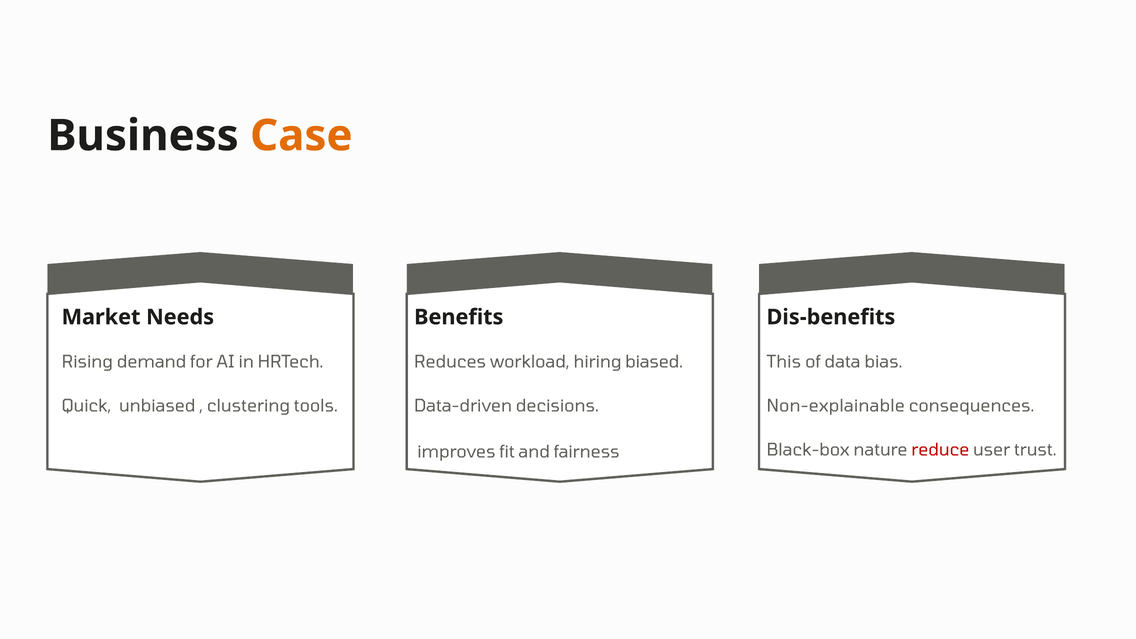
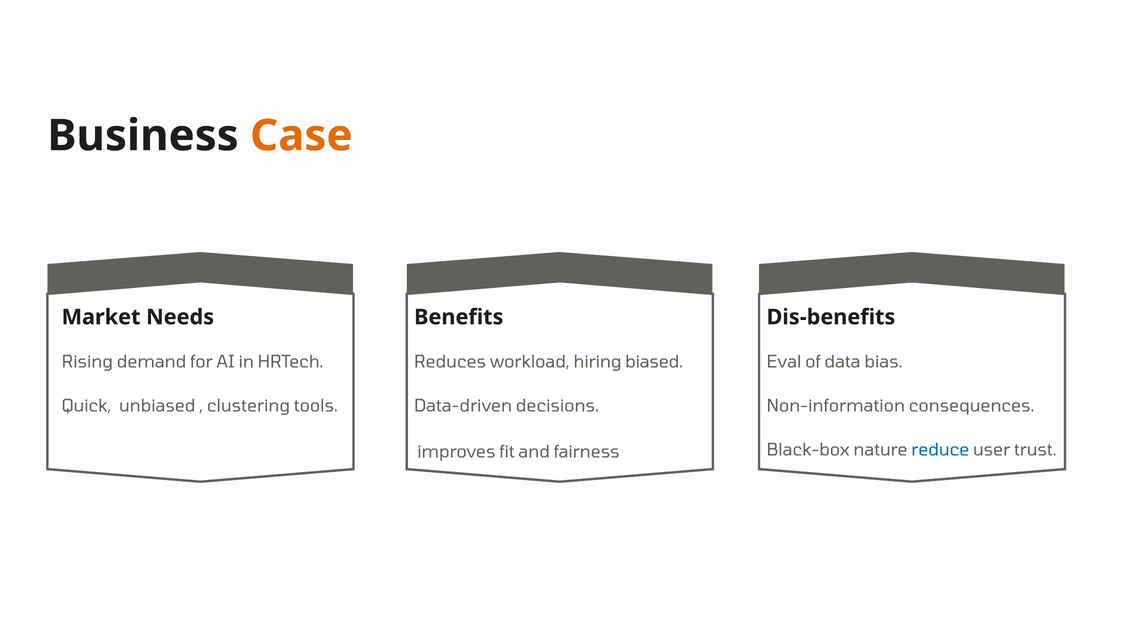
This: This -> Eval (784, 362)
Non-explainable: Non-explainable -> Non-information (836, 406)
reduce colour: red -> blue (940, 450)
